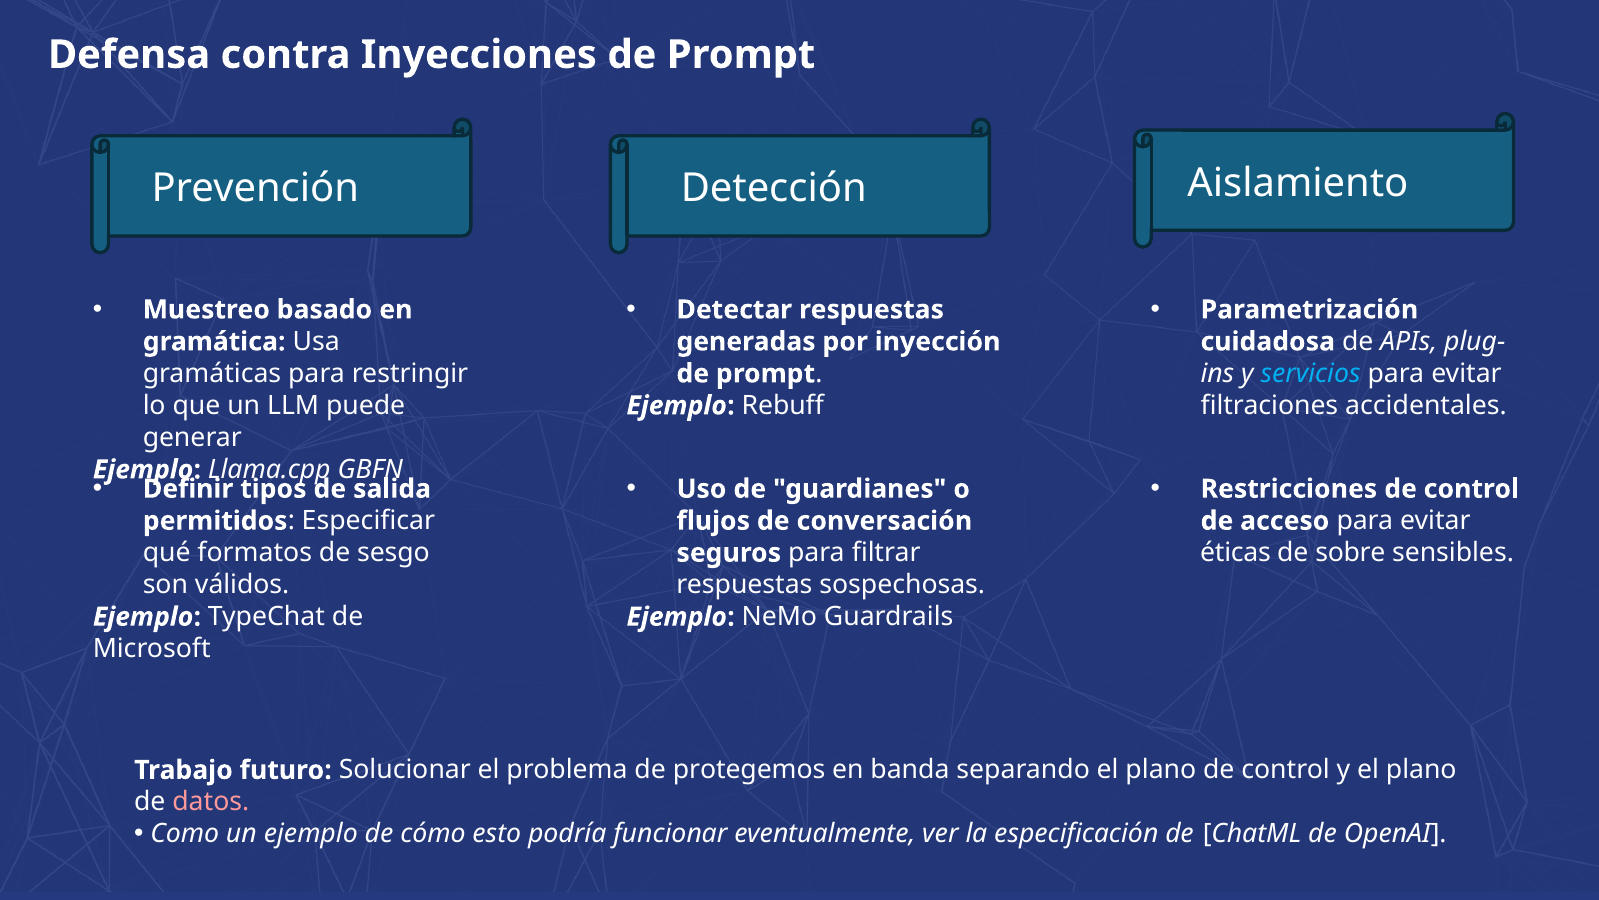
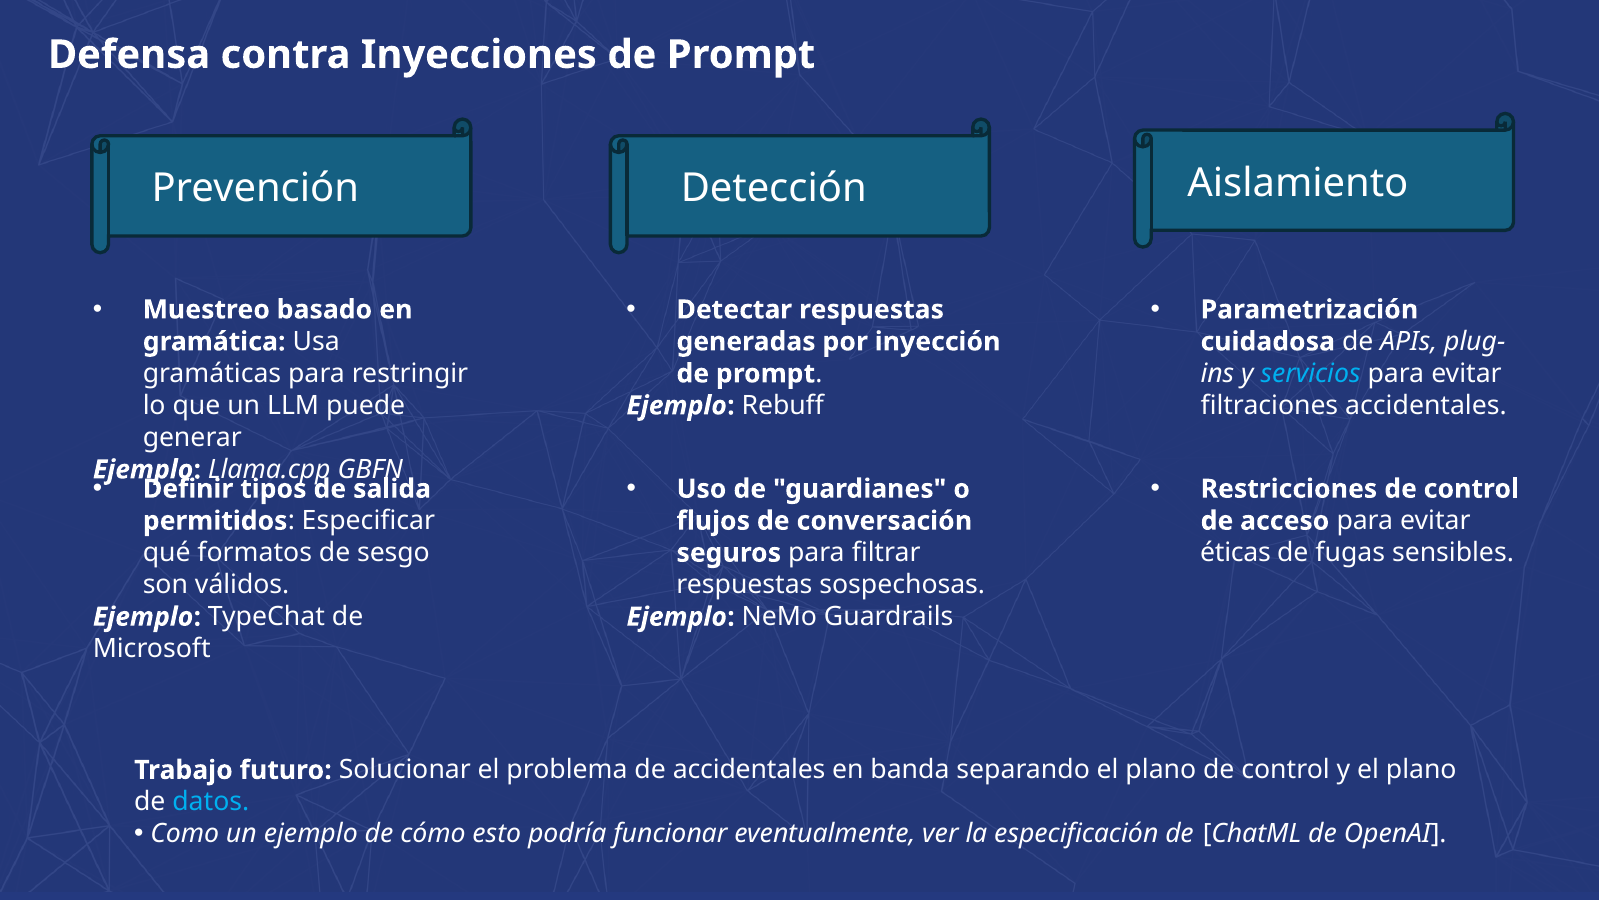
sobre: sobre -> fugas (1350, 553)
de protegemos: protegemos -> accidentales (749, 770)
datos colour: pink -> light blue (211, 802)
